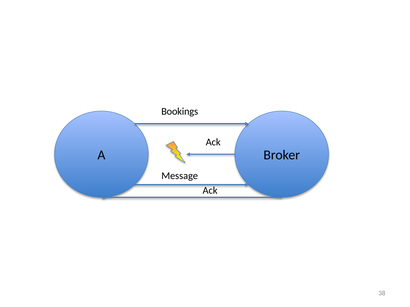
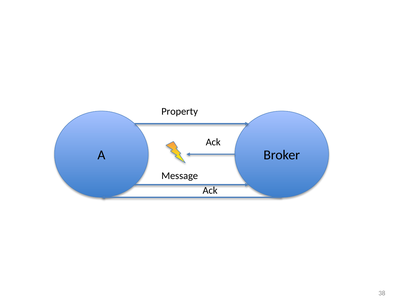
Bookings: Bookings -> Property (180, 112)
